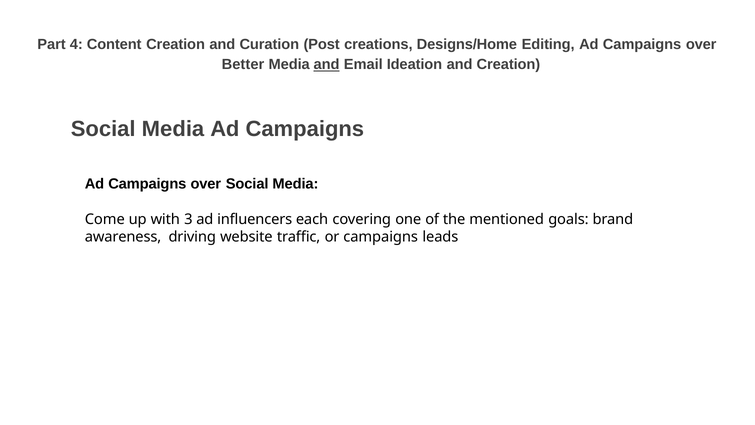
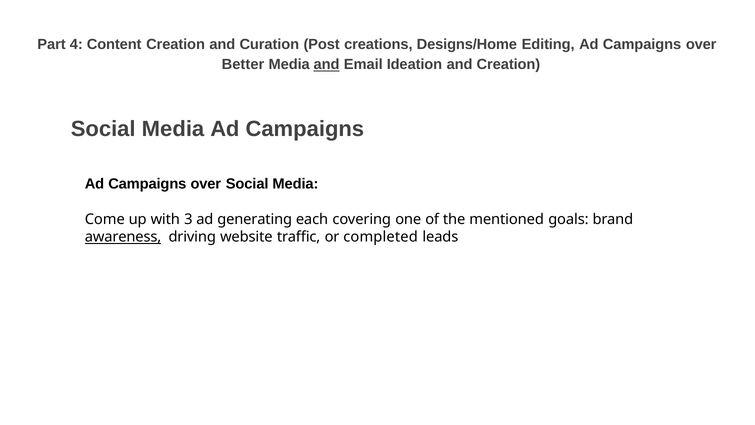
influencers: influencers -> generating (255, 220)
awareness underline: none -> present (123, 237)
or campaigns: campaigns -> completed (381, 237)
